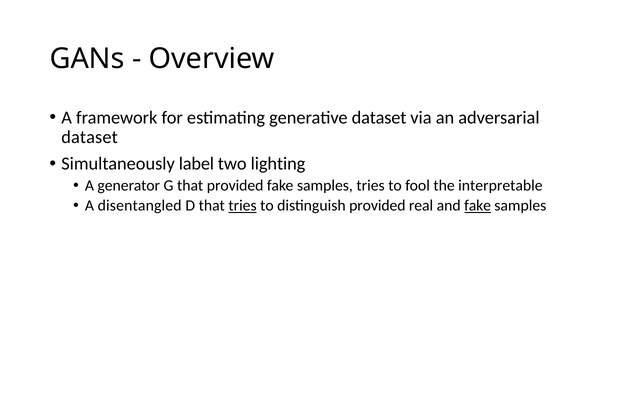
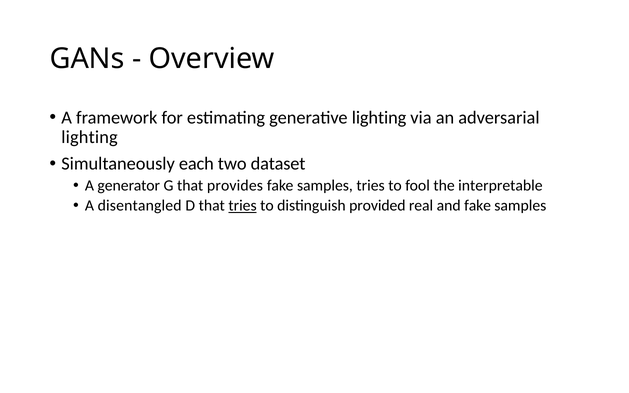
generative dataset: dataset -> lighting (379, 118)
dataset: dataset -> lighting (90, 137)
label: label -> each (196, 164)
lighting: lighting -> dataset (278, 164)
that provided: provided -> provides (235, 185)
fake underline: present -> none (478, 206)
